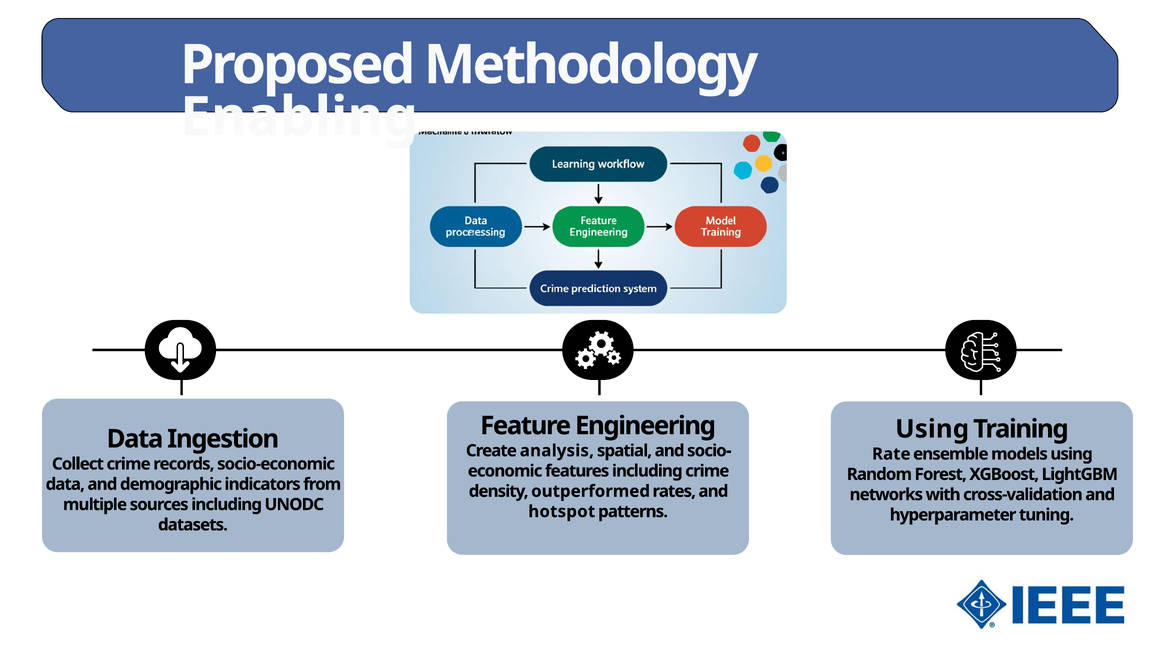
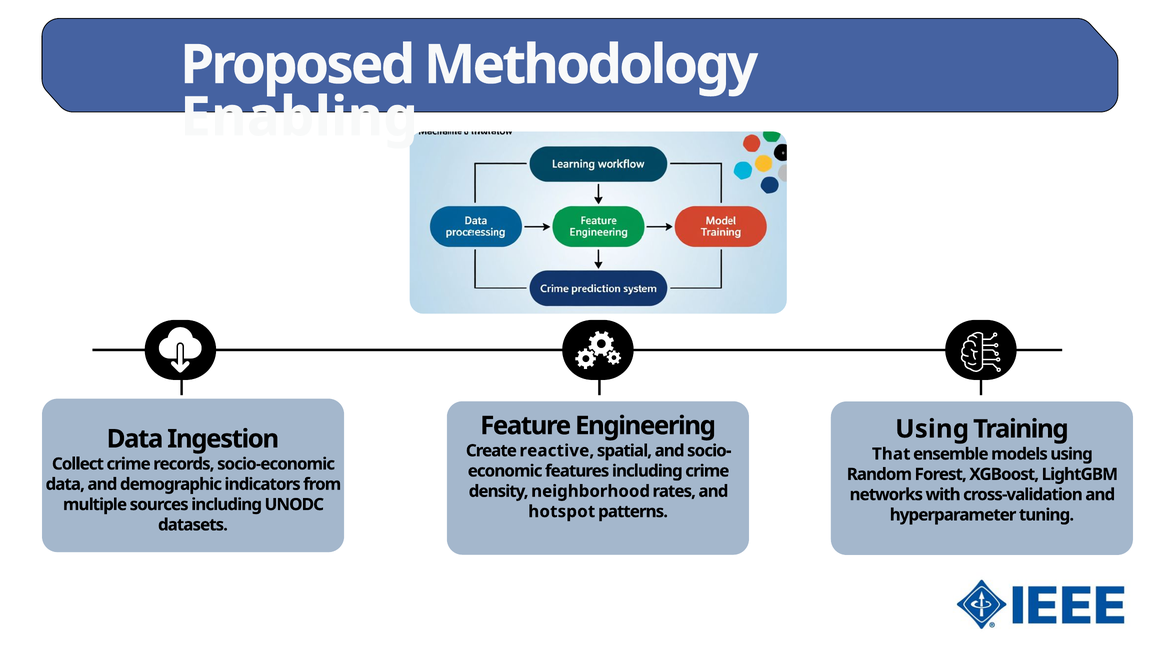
analysis: analysis -> reactive (557, 451)
Rate: Rate -> That (891, 454)
outperformed: outperformed -> neighborhood (591, 492)
